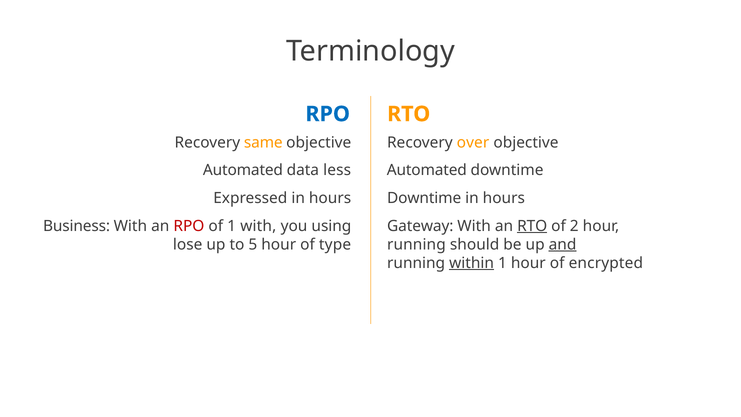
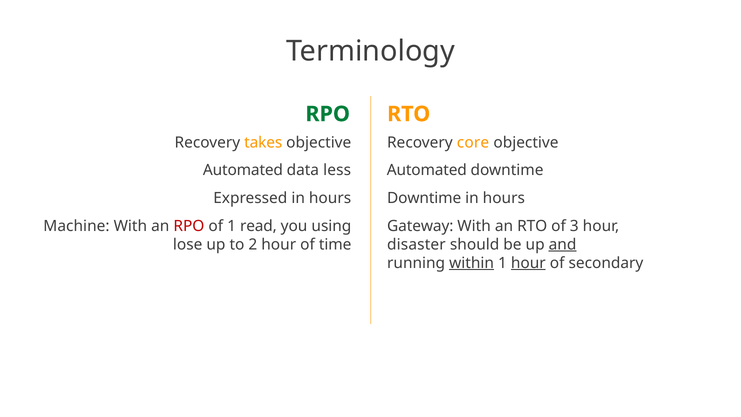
RPO colour: blue -> green (328, 114)
same: same -> takes (263, 142)
over: over -> core (473, 142)
Business: Business -> Machine (76, 226)
1 with: with -> read (258, 226)
RTO underline: present -> none (532, 226)
2: 2 -> 3 (574, 226)
5: 5 -> 2 (253, 244)
type: type -> time (335, 244)
running: running -> disaster (416, 244)
hour underline: none -> present (528, 263)
encrypted: encrypted -> secondary (606, 263)
